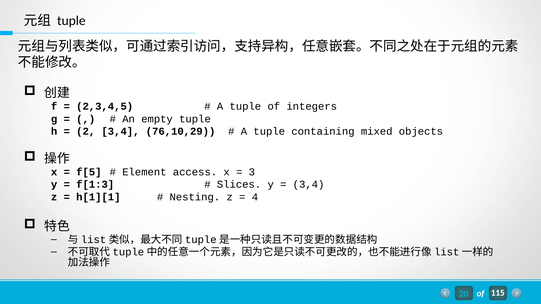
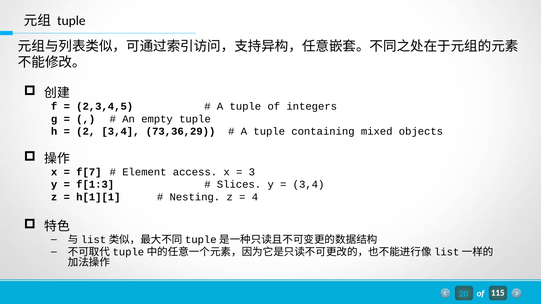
76,10,29: 76,10,29 -> 73,36,29 (181, 131)
f[5: f[5 -> f[7 (89, 172)
